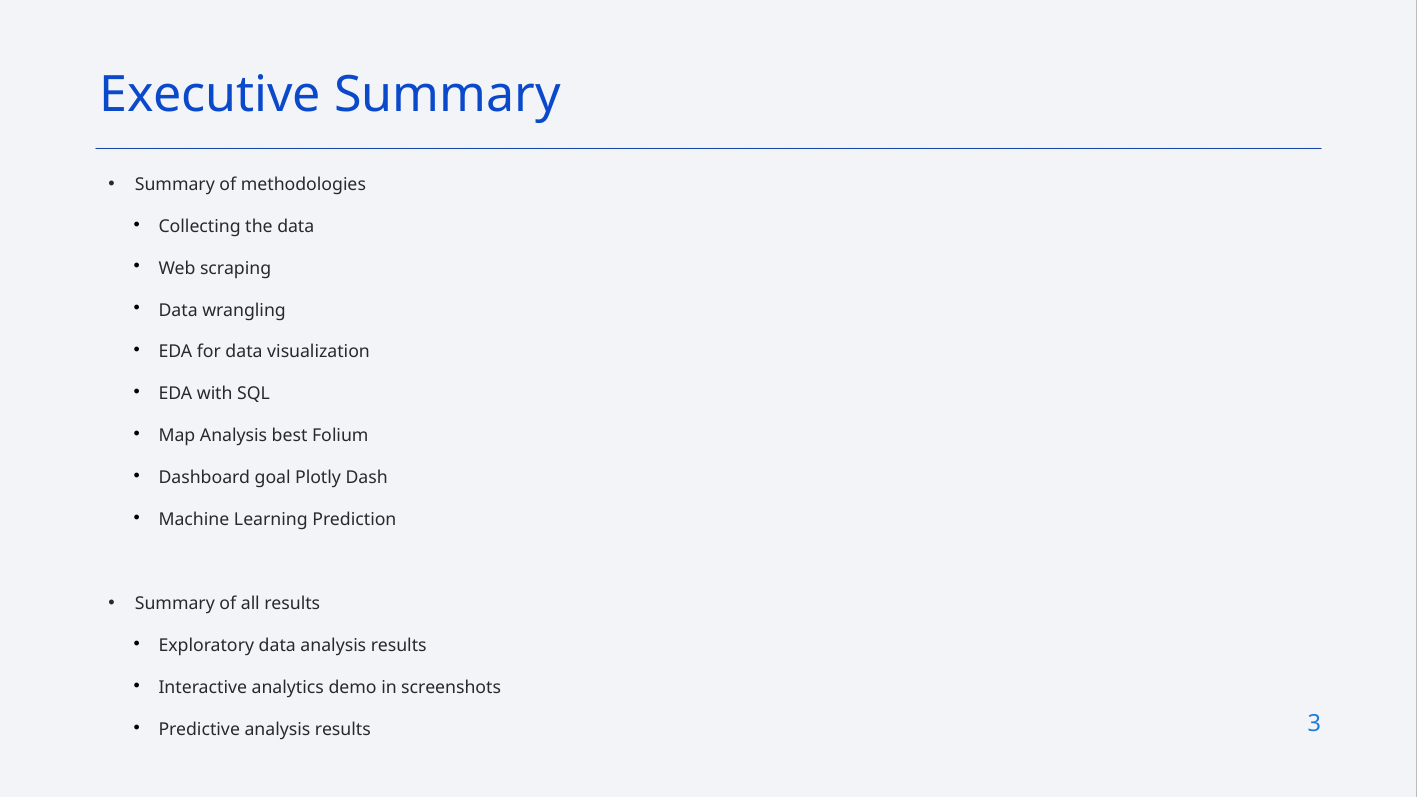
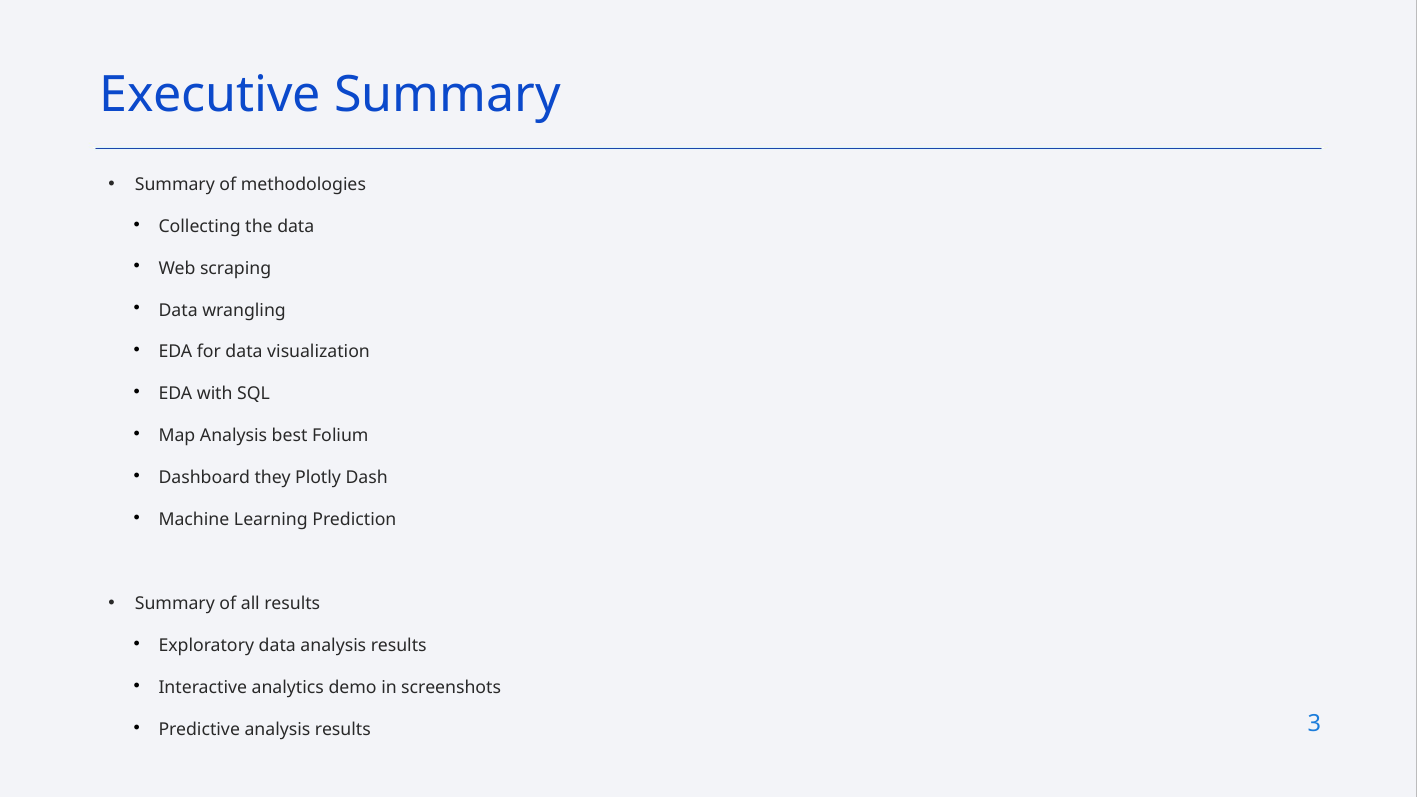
goal: goal -> they (273, 478)
